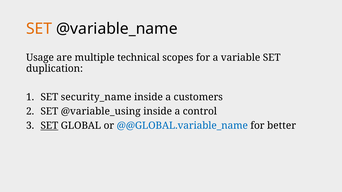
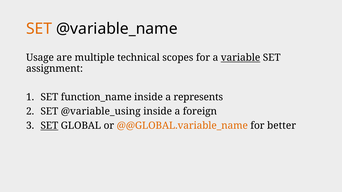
variable underline: none -> present (241, 58)
duplication: duplication -> assignment (54, 69)
security_name: security_name -> function_name (96, 97)
customers: customers -> represents (198, 97)
control: control -> foreign (200, 112)
@@GLOBAL.variable_name colour: blue -> orange (182, 126)
